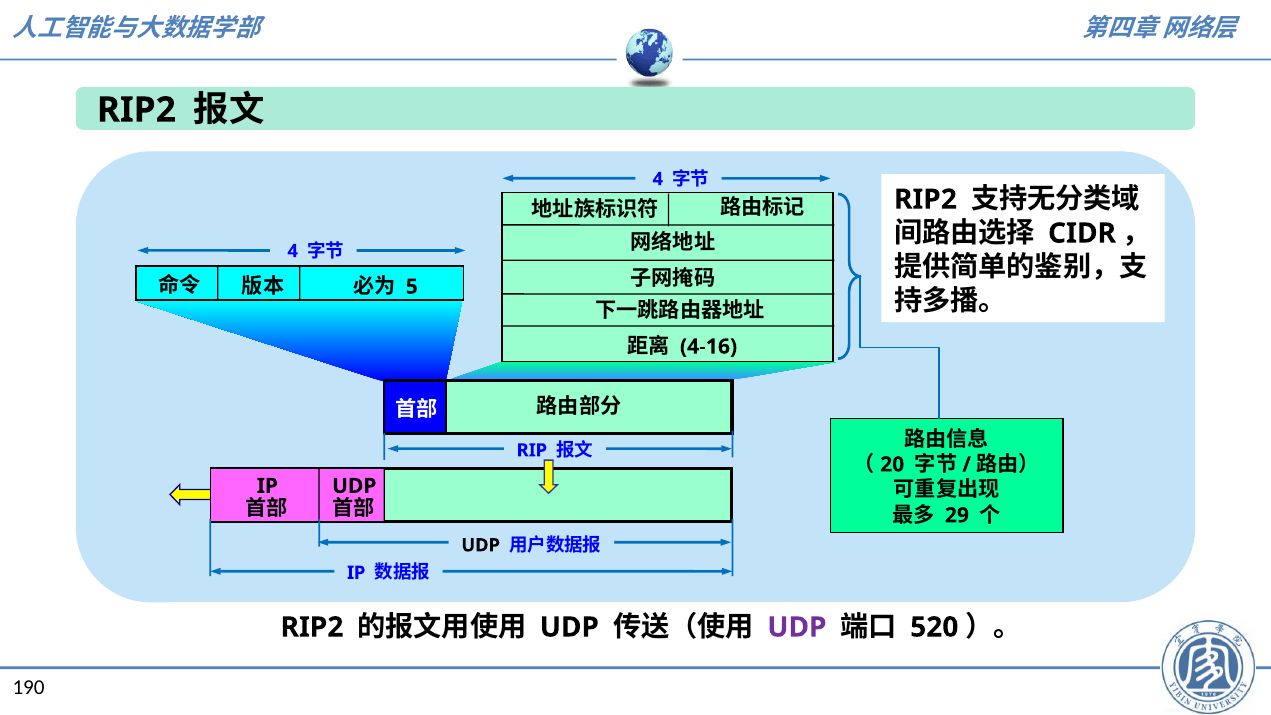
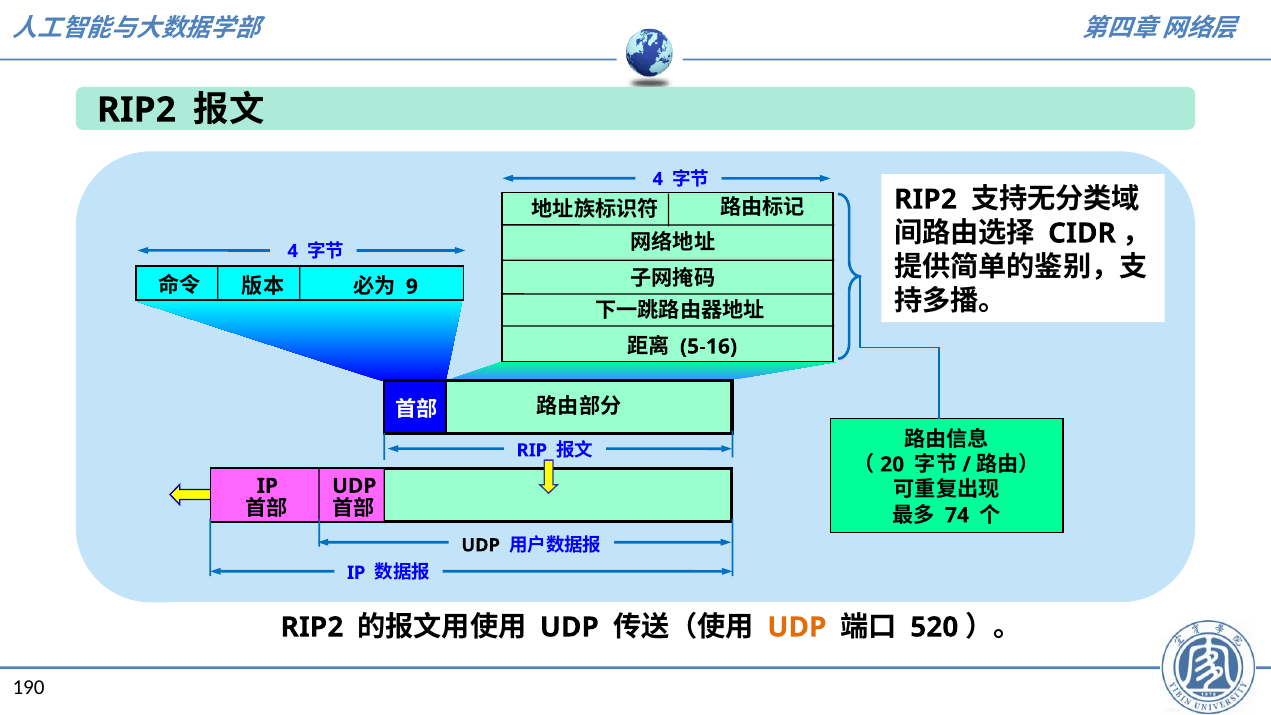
5: 5 -> 9 (412, 287)
4-16: 4-16 -> 5-16 (709, 347)
29: 29 -> 74 (957, 515)
UDP colour: purple -> orange (797, 627)
